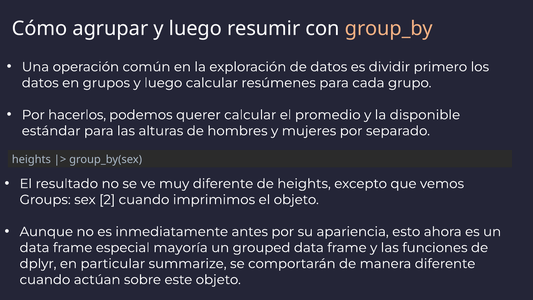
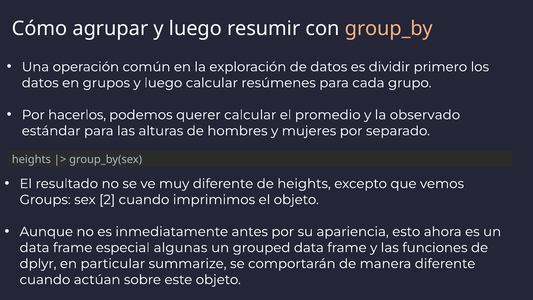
disponible: disponible -> observado (425, 115)
mayoría: mayoría -> algunas (180, 248)
